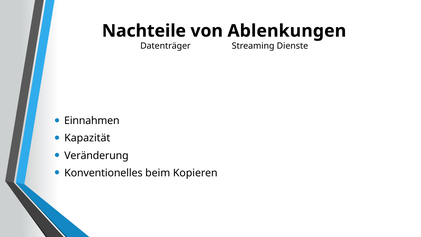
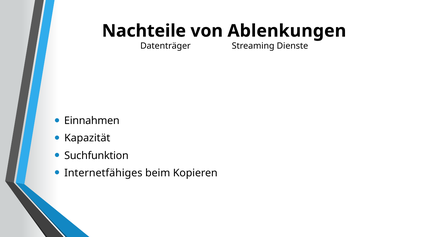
Veränderung: Veränderung -> Suchfunktion (96, 155)
Konventionelles: Konventionelles -> Internetfähiges (103, 173)
